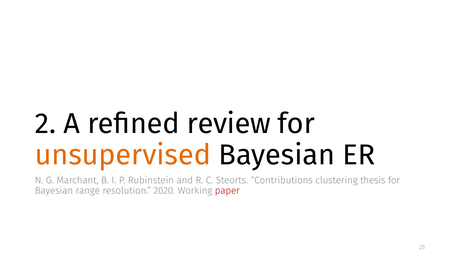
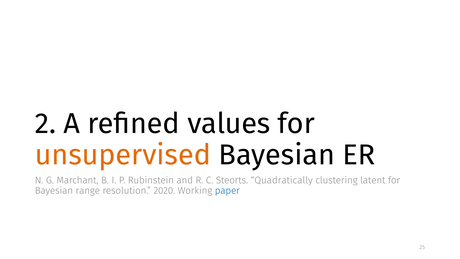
review: review -> values (229, 124)
Contributions: Contributions -> Quadratically (282, 180)
thesis: thesis -> latent (373, 180)
paper colour: red -> blue (227, 190)
